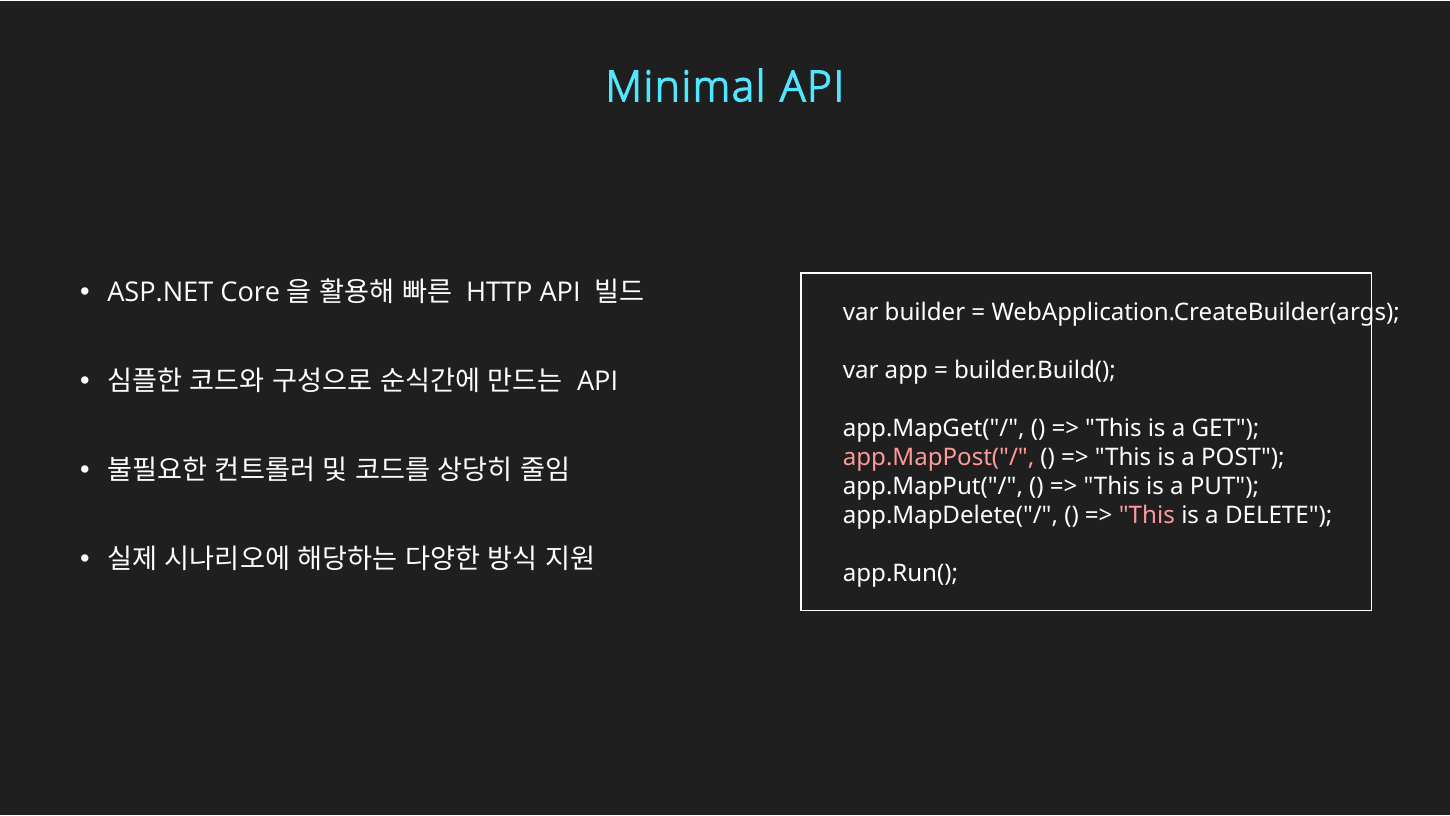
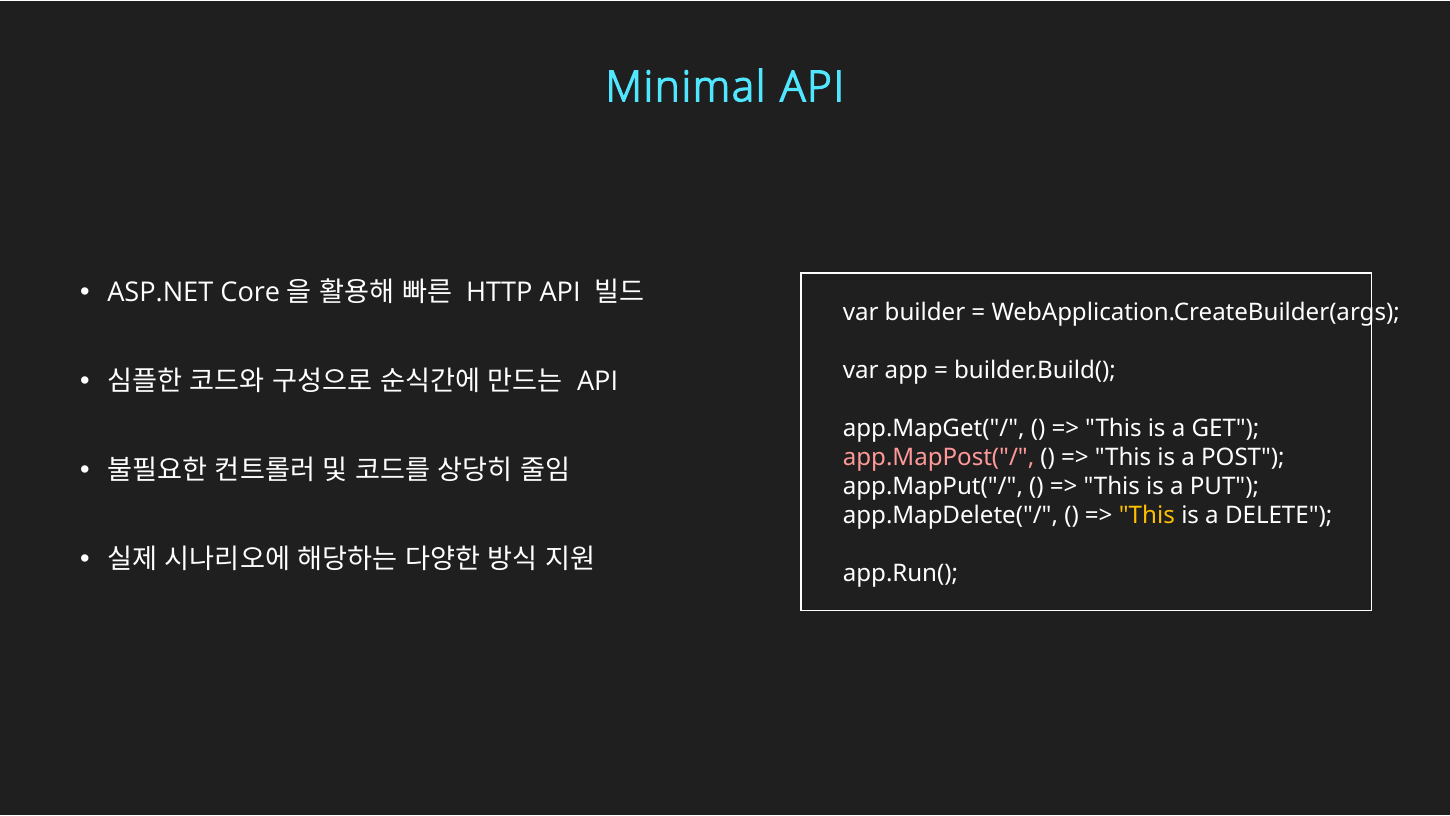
This colour: pink -> yellow (1147, 516)
